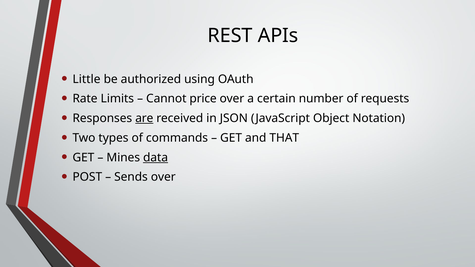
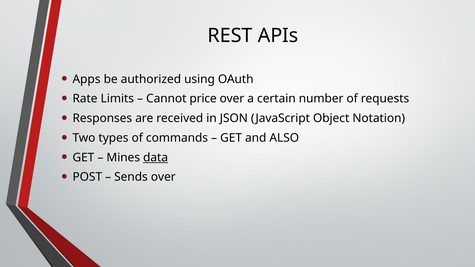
Little: Little -> Apps (87, 79)
are underline: present -> none (144, 118)
THAT: THAT -> ALSO (284, 138)
